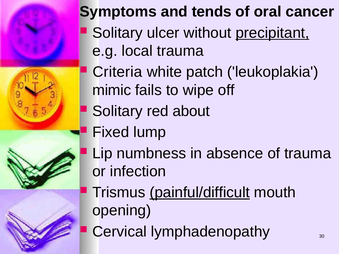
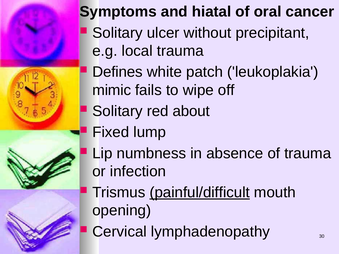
tends: tends -> hiatal (212, 12)
precipitant underline: present -> none (272, 33)
Criteria: Criteria -> Defines (118, 72)
